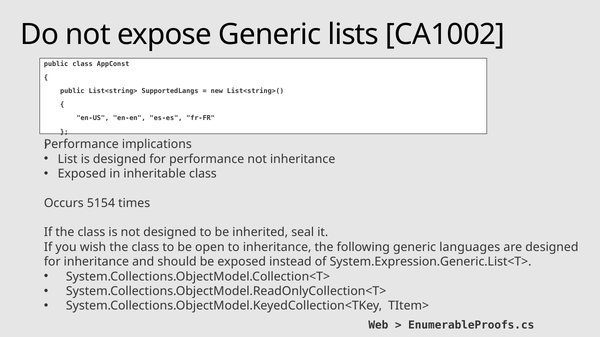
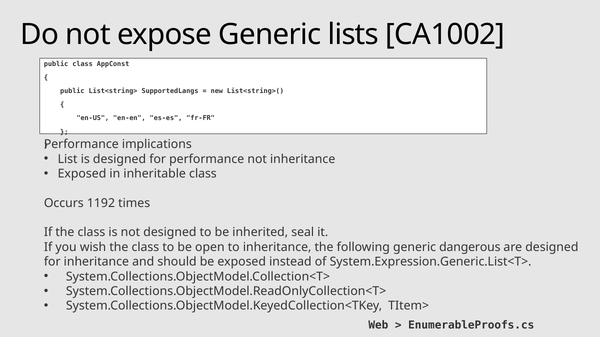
5154: 5154 -> 1192 (101, 203)
languages: languages -> dangerous (470, 247)
